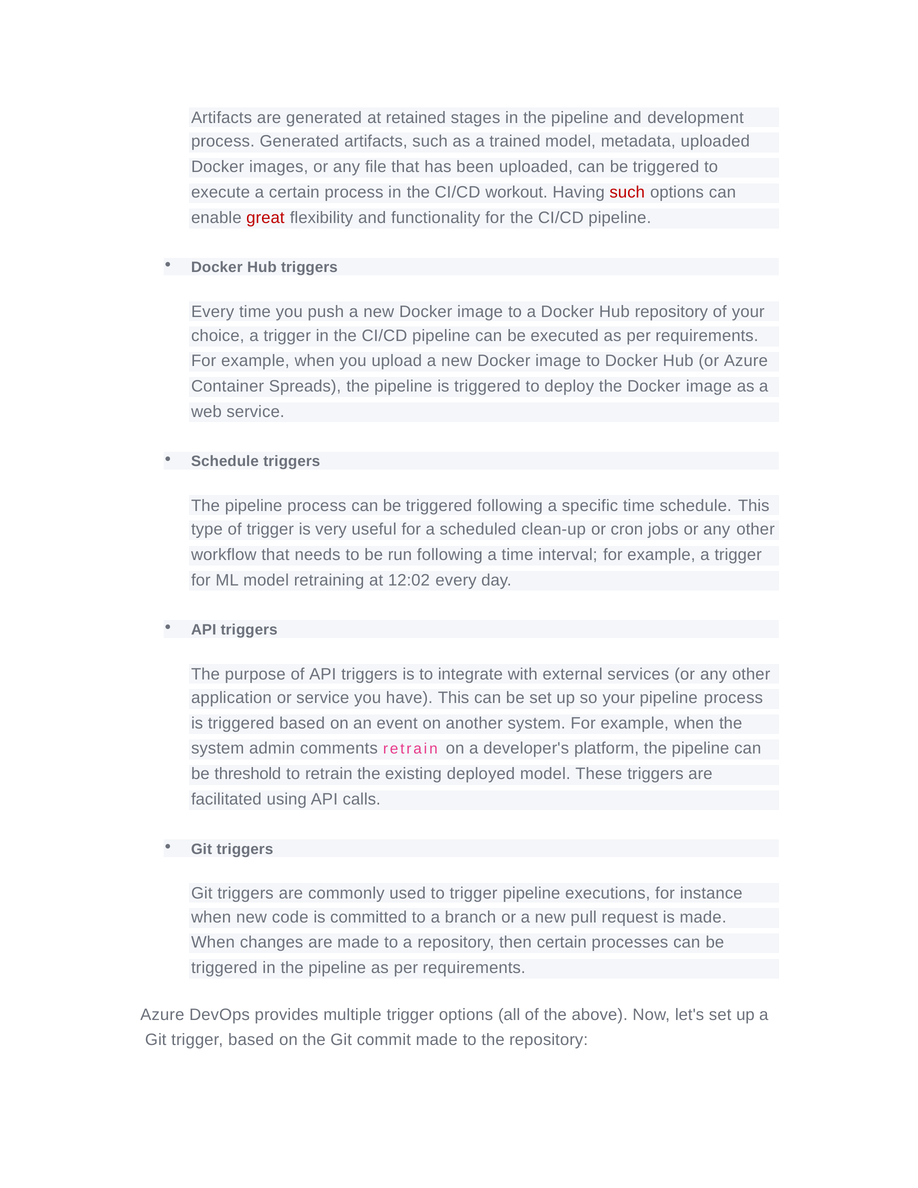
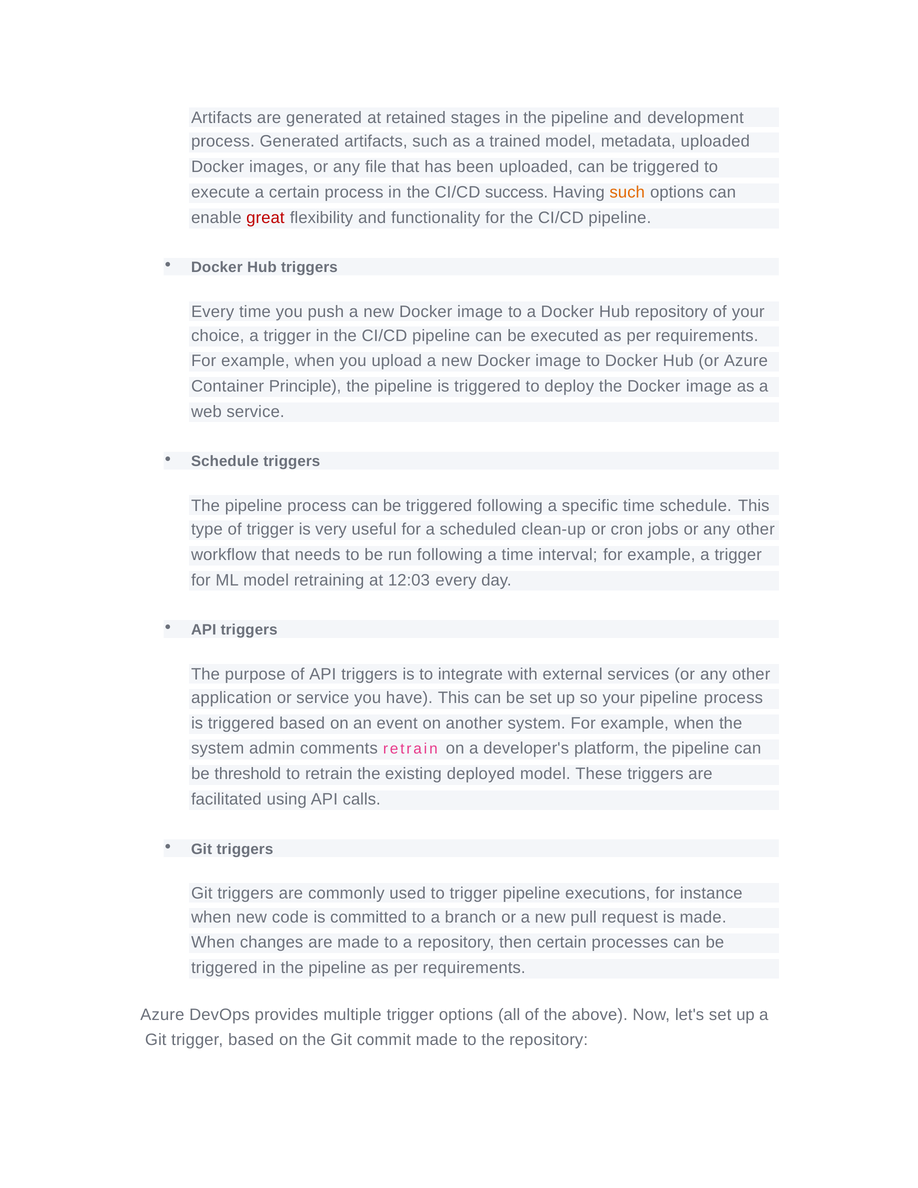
workout: workout -> success (517, 192)
such colour: red -> orange (627, 192)
Spreads: Spreads -> Principle (305, 386)
12:02: 12:02 -> 12:03 (409, 580)
